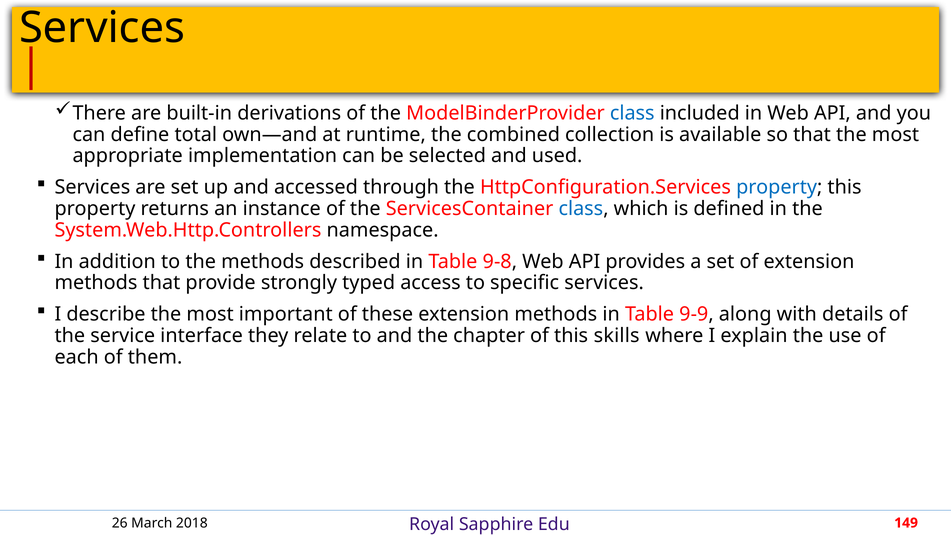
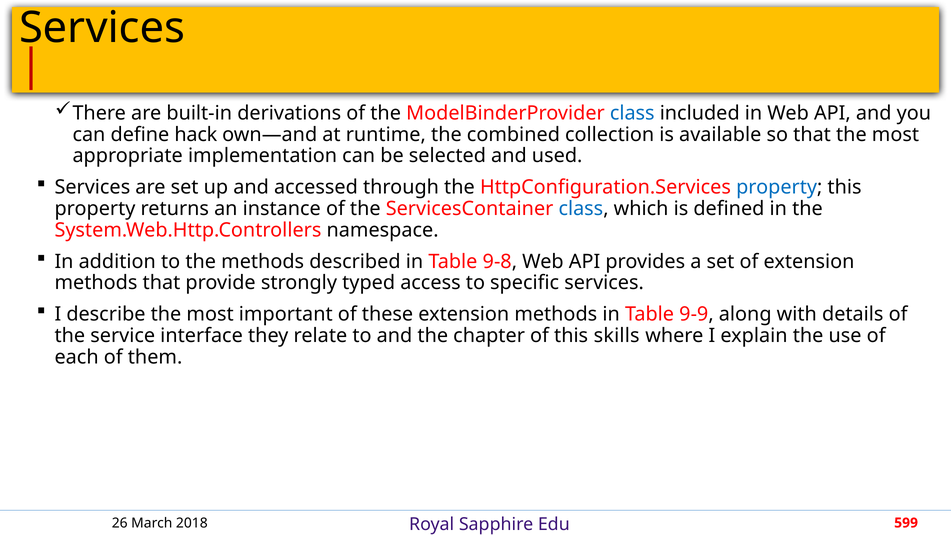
total: total -> hack (196, 134)
149: 149 -> 599 (906, 523)
